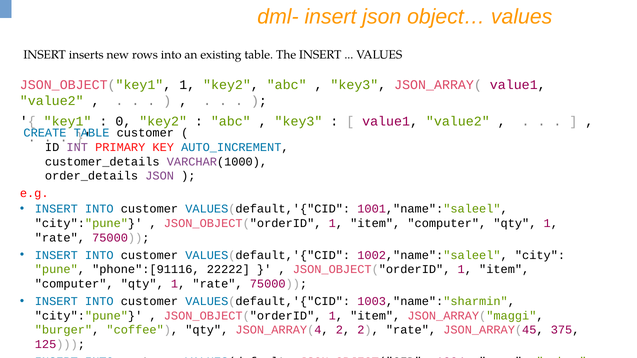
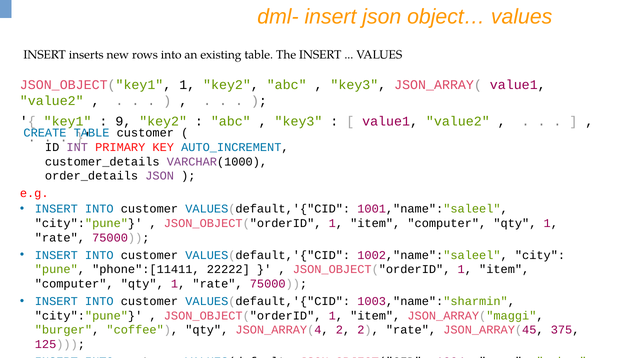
0: 0 -> 9 (123, 122)
phone":[91116: phone":[91116 -> phone":[11411 (146, 270)
